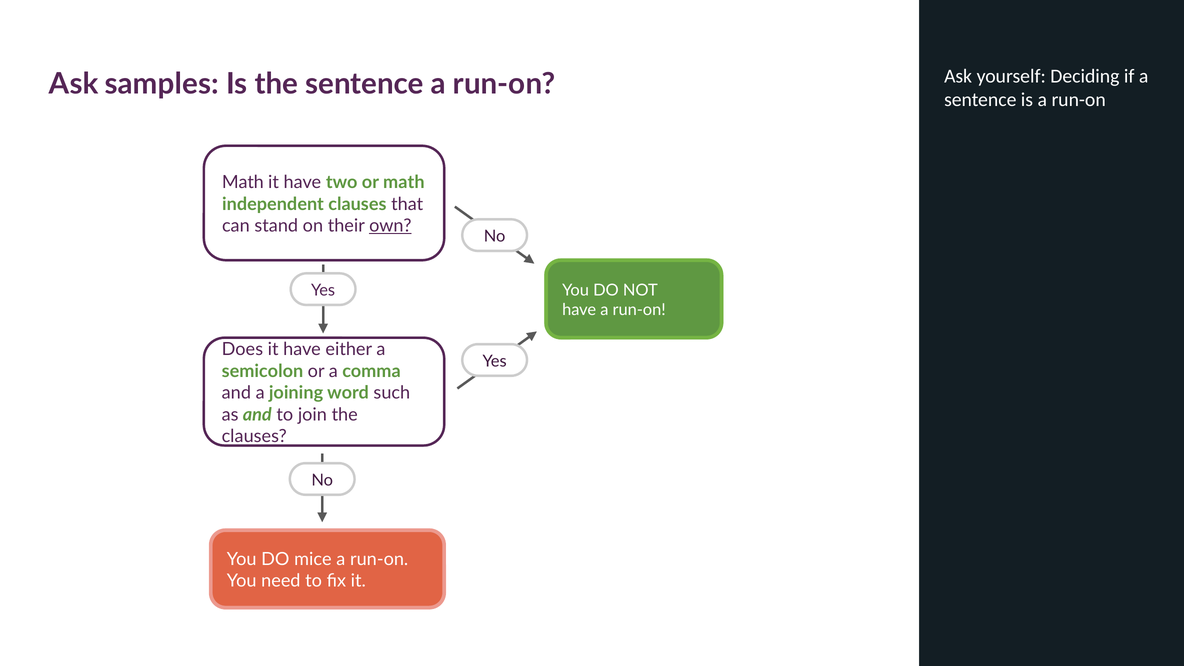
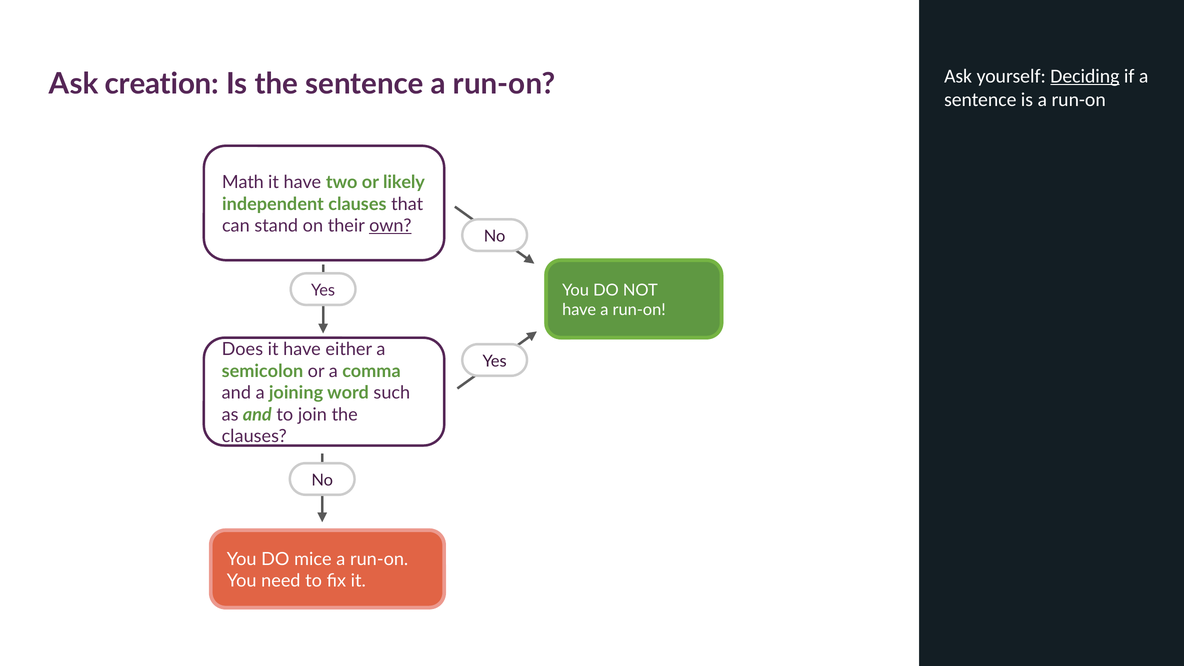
Deciding underline: none -> present (1085, 76)
samples: samples -> creation (162, 84)
or math: math -> likely (404, 182)
